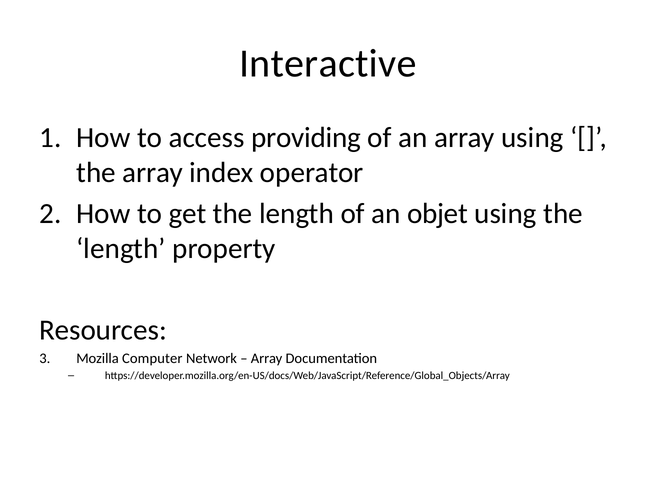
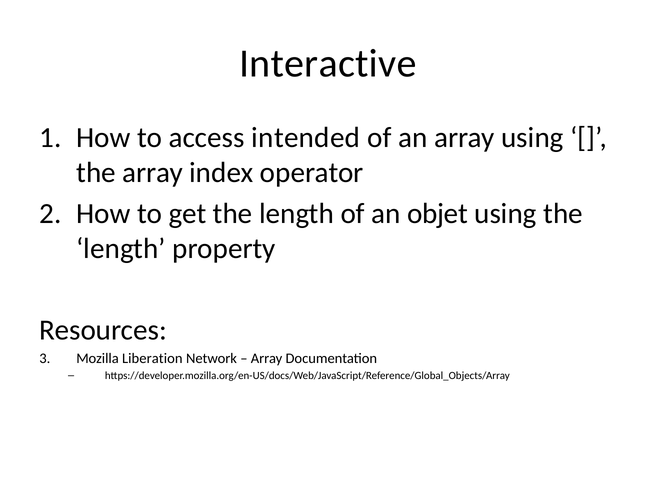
providing: providing -> intended (306, 138)
Computer: Computer -> Liberation (152, 358)
